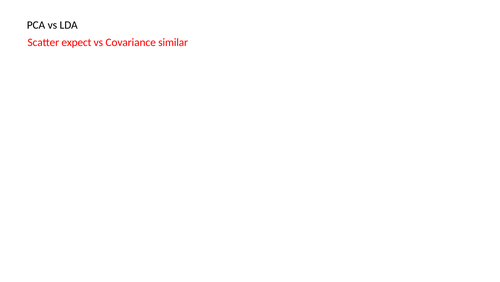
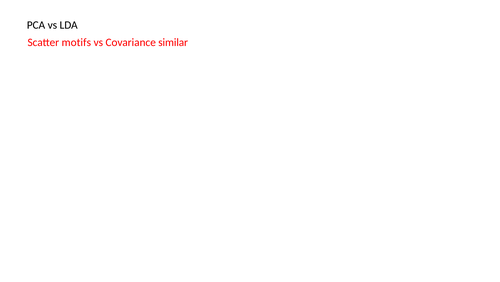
expect: expect -> motifs (76, 42)
